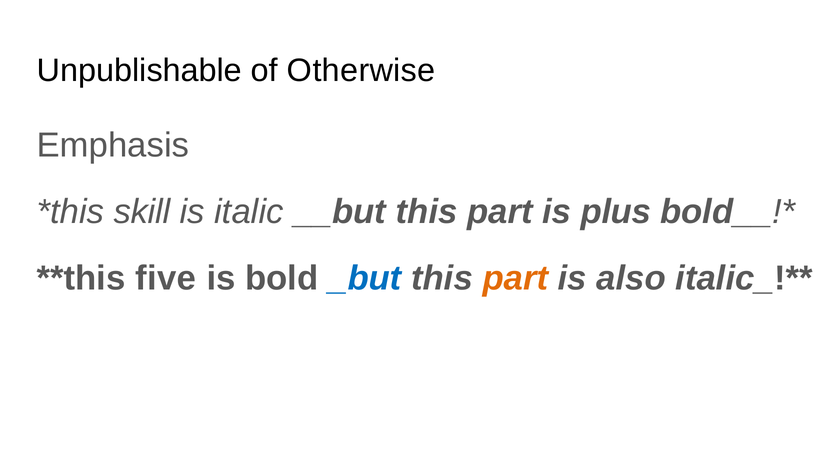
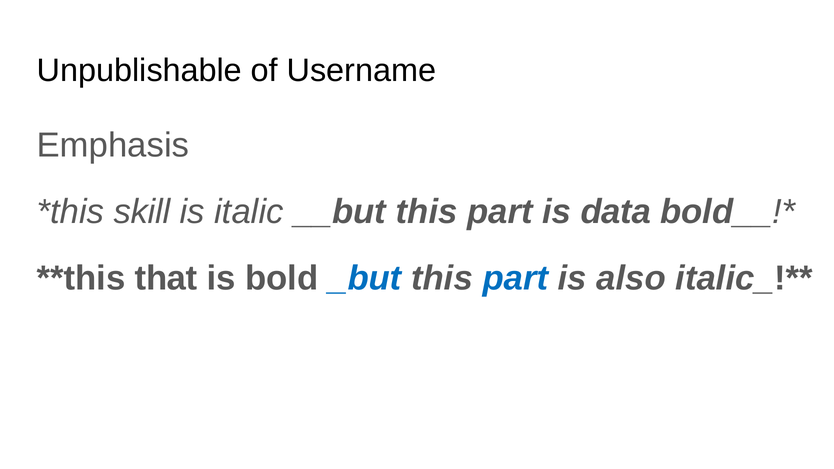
Otherwise: Otherwise -> Username (361, 71)
plus: plus -> data (616, 212)
five: five -> that (166, 278)
part colour: orange -> blue (515, 278)
